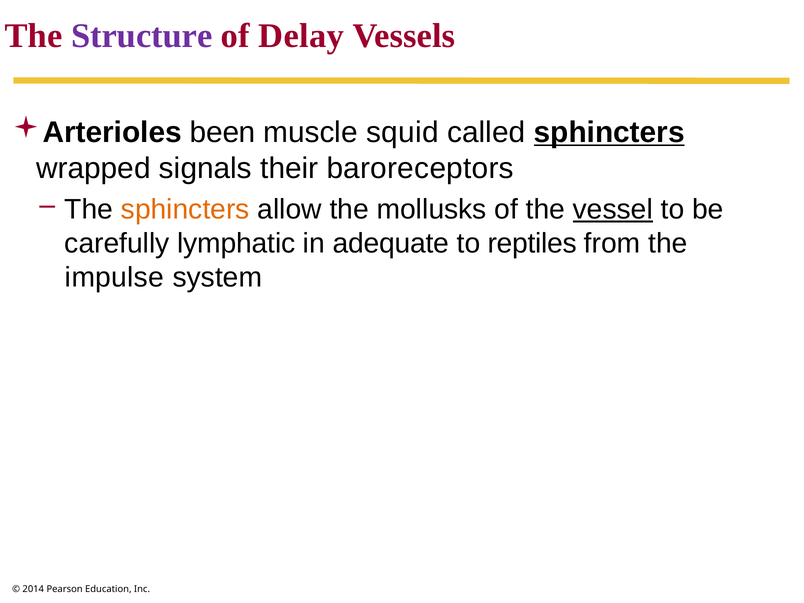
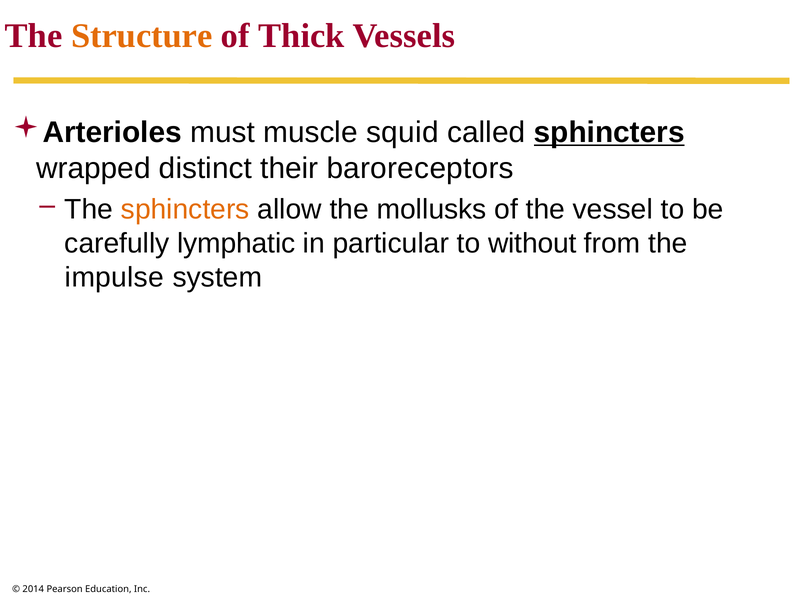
Structure colour: purple -> orange (142, 36)
Delay: Delay -> Thick (302, 36)
been: been -> must (223, 133)
signals: signals -> distinct (205, 168)
vessel underline: present -> none (613, 209)
adequate: adequate -> particular (391, 243)
reptiles: reptiles -> without (532, 243)
